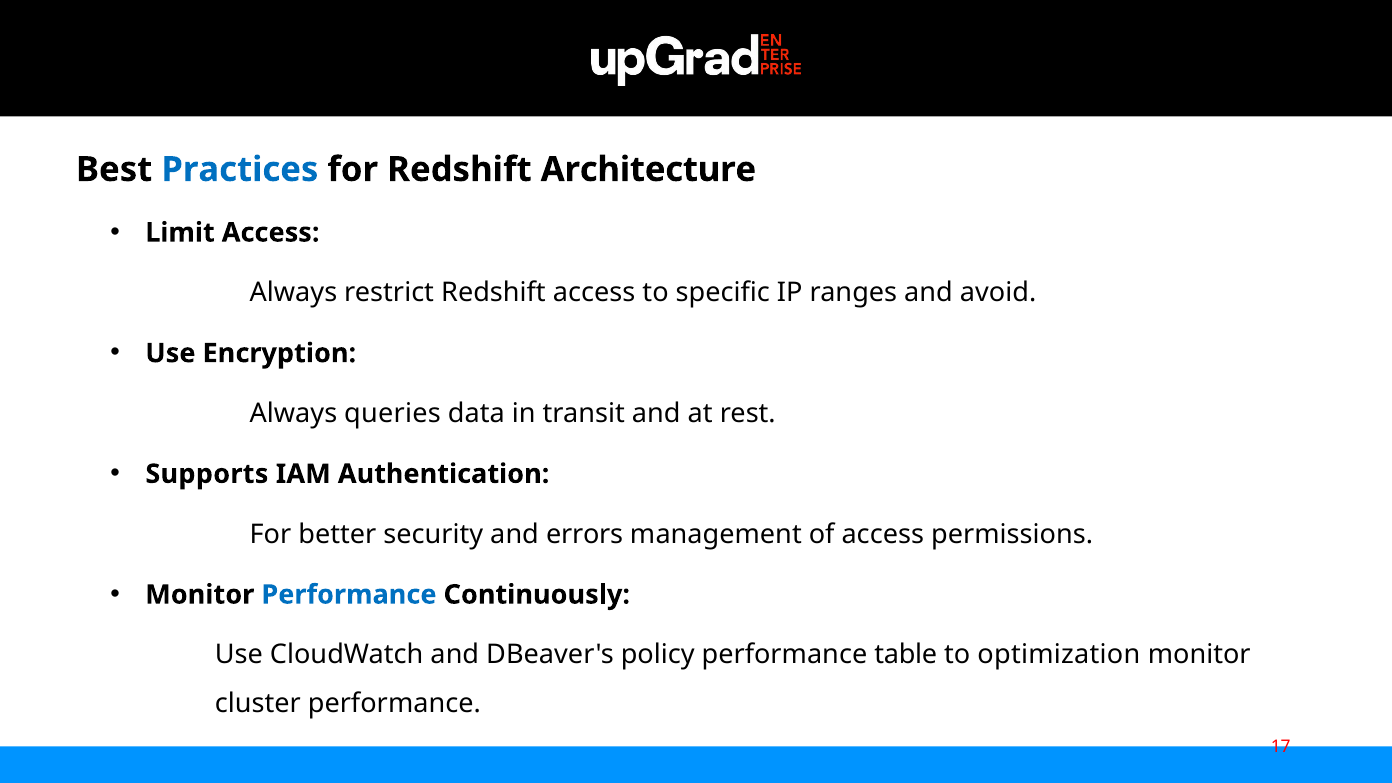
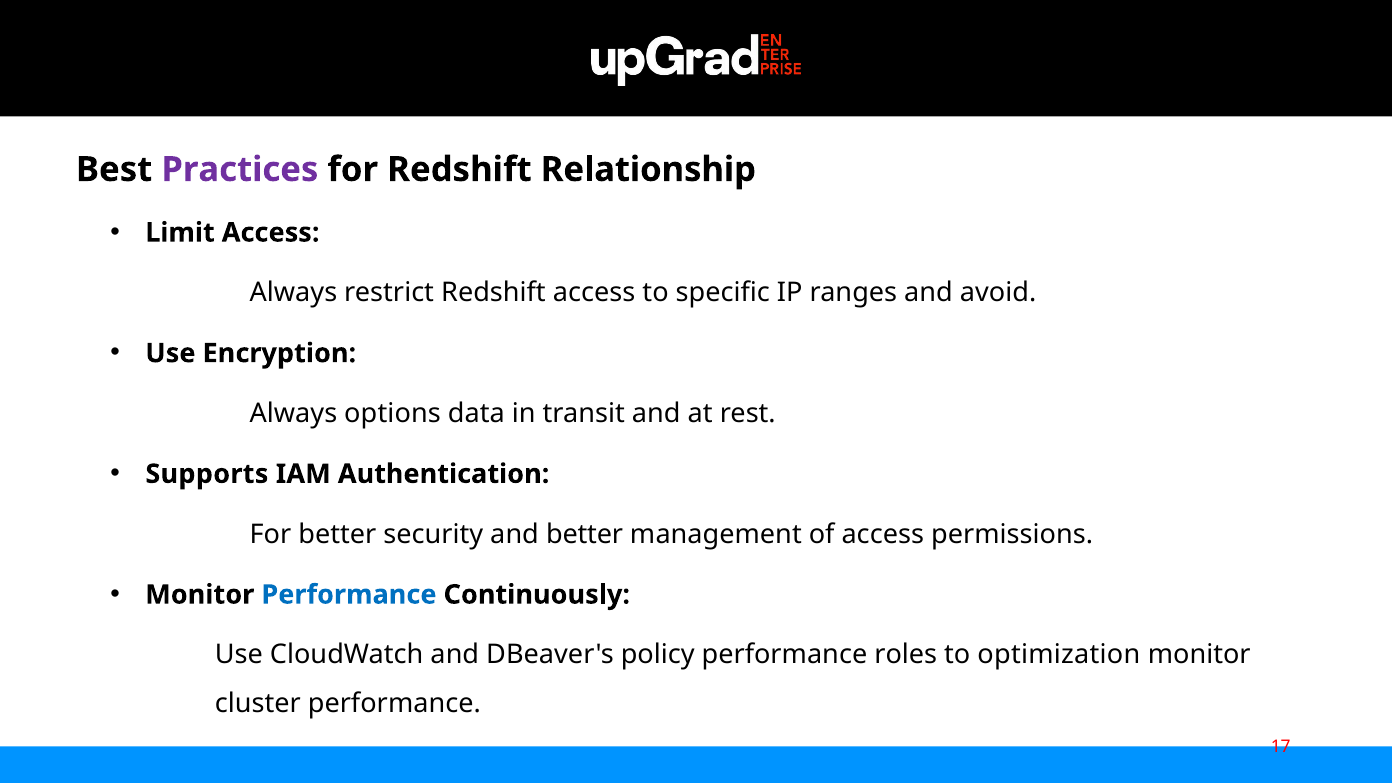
Practices colour: blue -> purple (240, 170)
Architecture: Architecture -> Relationship (648, 170)
queries: queries -> options (393, 414)
and errors: errors -> better (585, 534)
table: table -> roles (906, 655)
